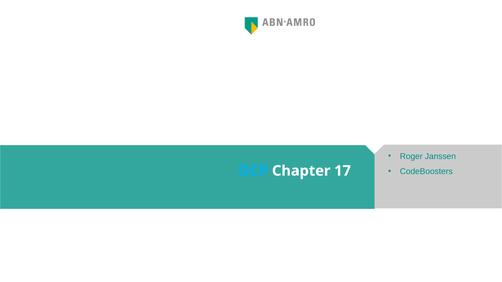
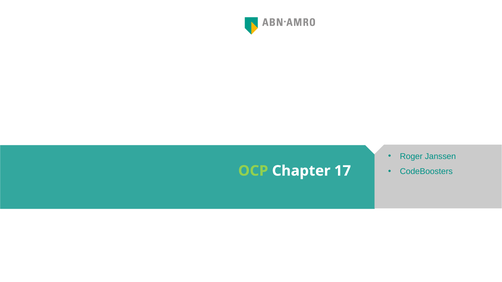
OCP colour: light blue -> light green (253, 171)
